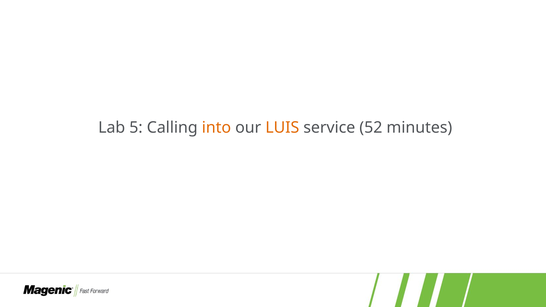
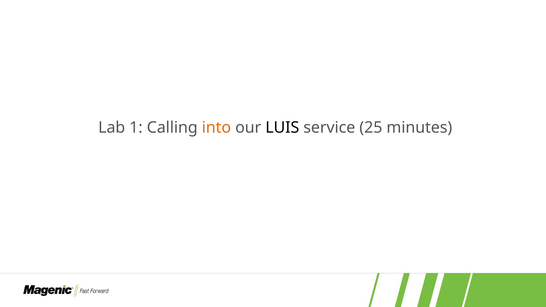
5: 5 -> 1 (136, 128)
LUIS colour: orange -> black (282, 128)
52: 52 -> 25 (371, 128)
